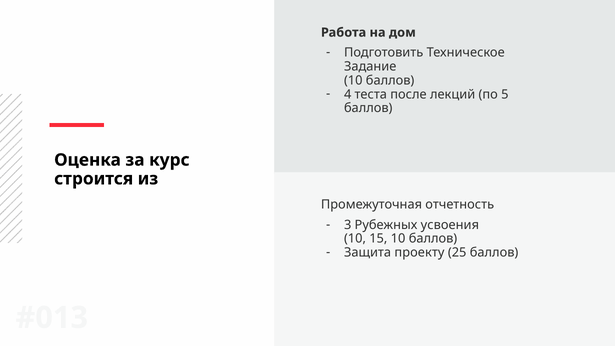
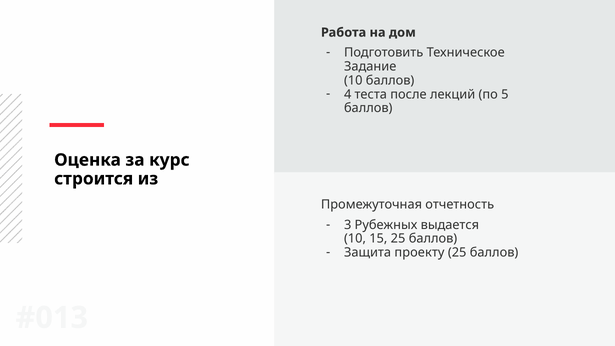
усвоения: усвоения -> выдается (450, 225)
15 10: 10 -> 25 (398, 239)
